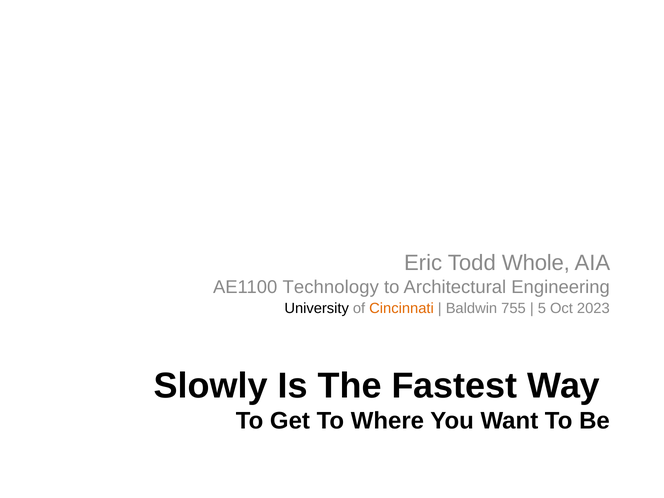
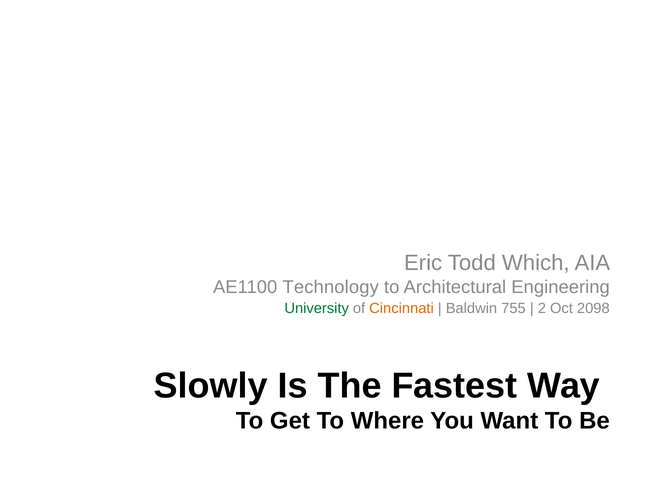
Whole: Whole -> Which (536, 263)
University colour: black -> green (317, 308)
5: 5 -> 2 (542, 308)
2023: 2023 -> 2098 (593, 308)
